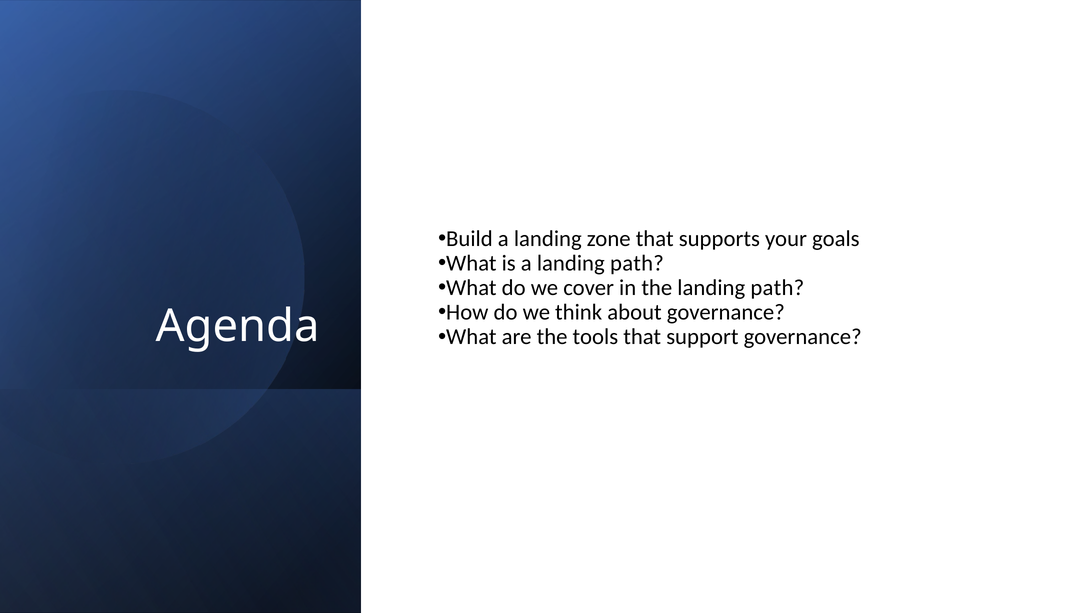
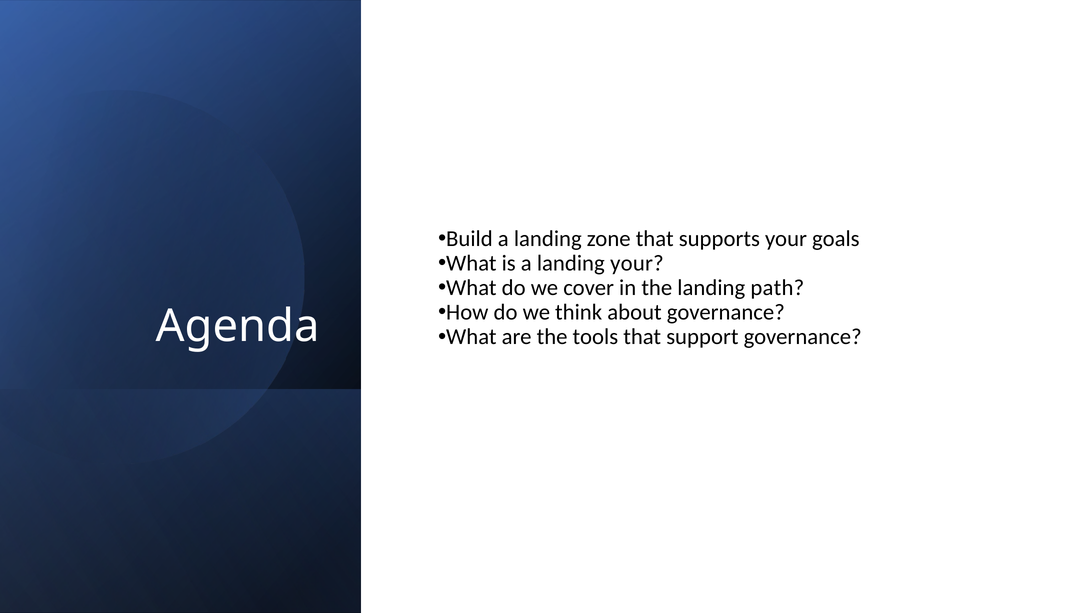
a landing path: path -> your (637, 263)
